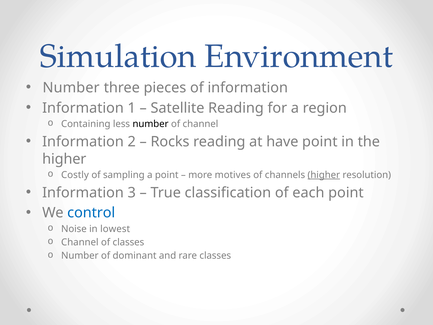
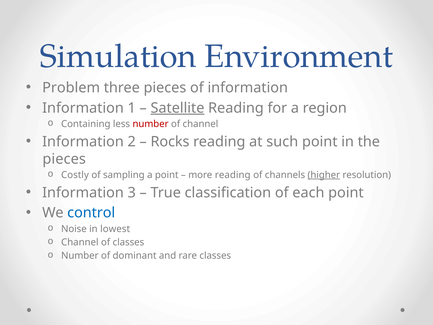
Number: Number -> Problem (71, 88)
Satellite underline: none -> present (177, 108)
number colour: black -> red (151, 124)
have: have -> such (282, 141)
higher: higher -> pieces (64, 159)
more motives: motives -> reading (233, 175)
